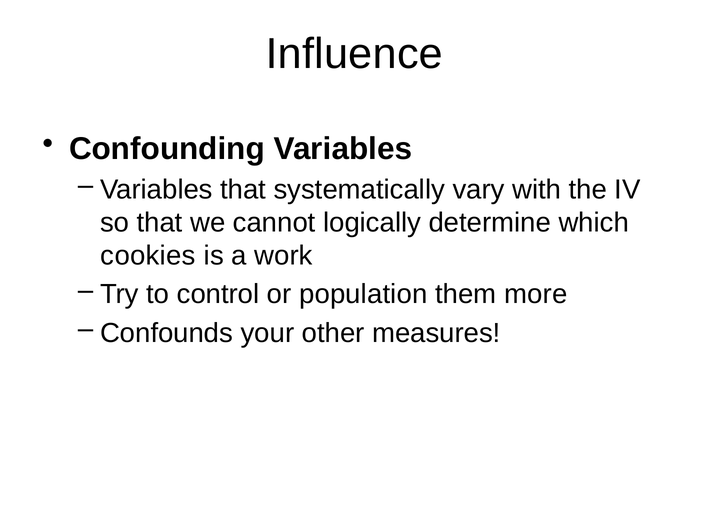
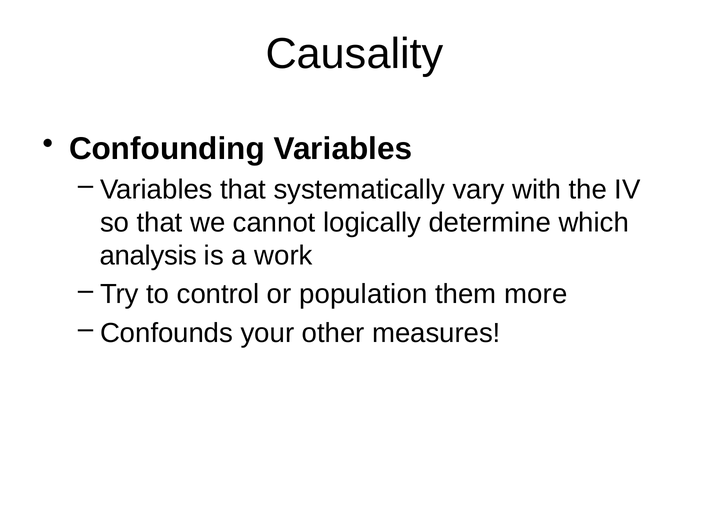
Influence: Influence -> Causality (355, 54)
cookies: cookies -> analysis (148, 256)
